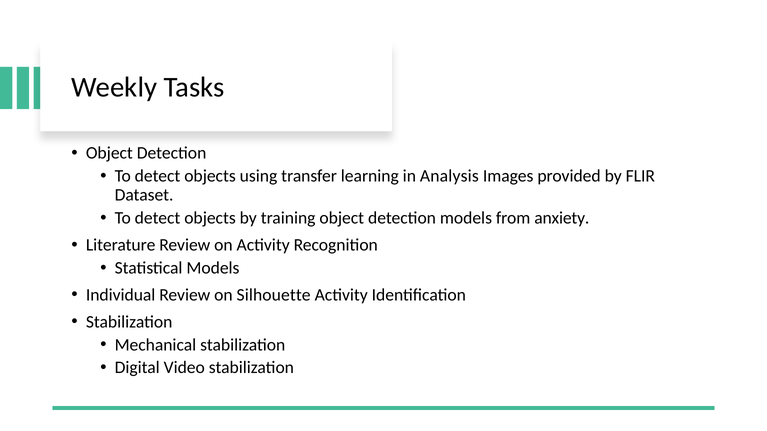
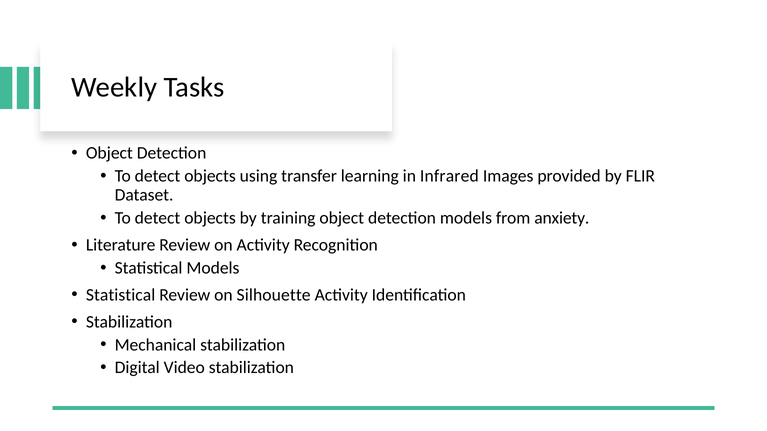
Analysis: Analysis -> Infrared (449, 176)
Individual: Individual -> Statistical (121, 295)
